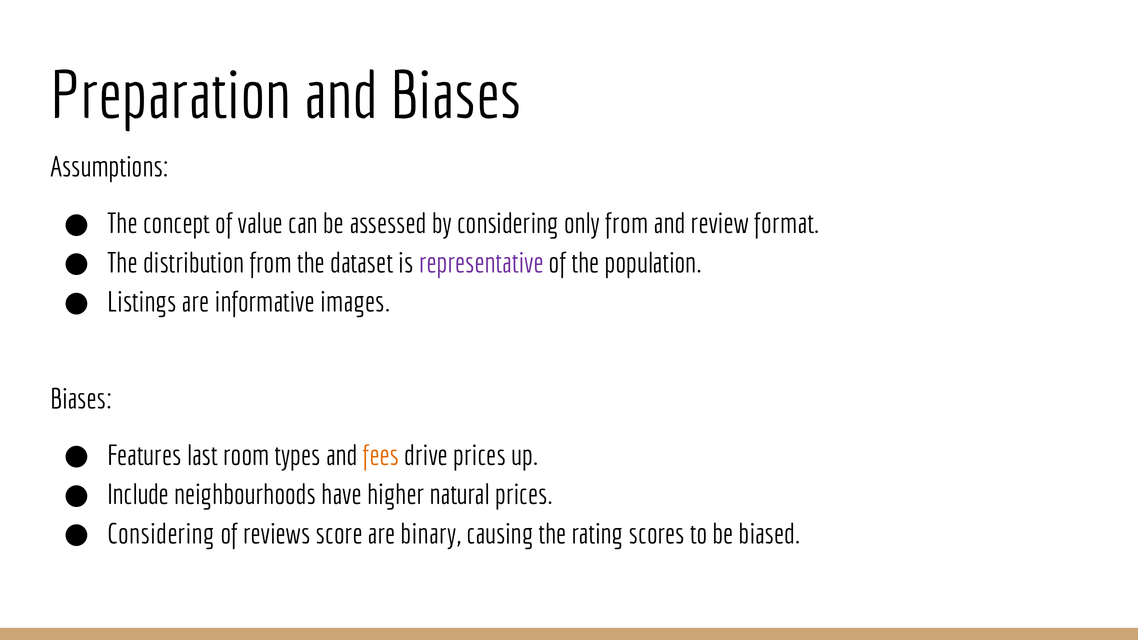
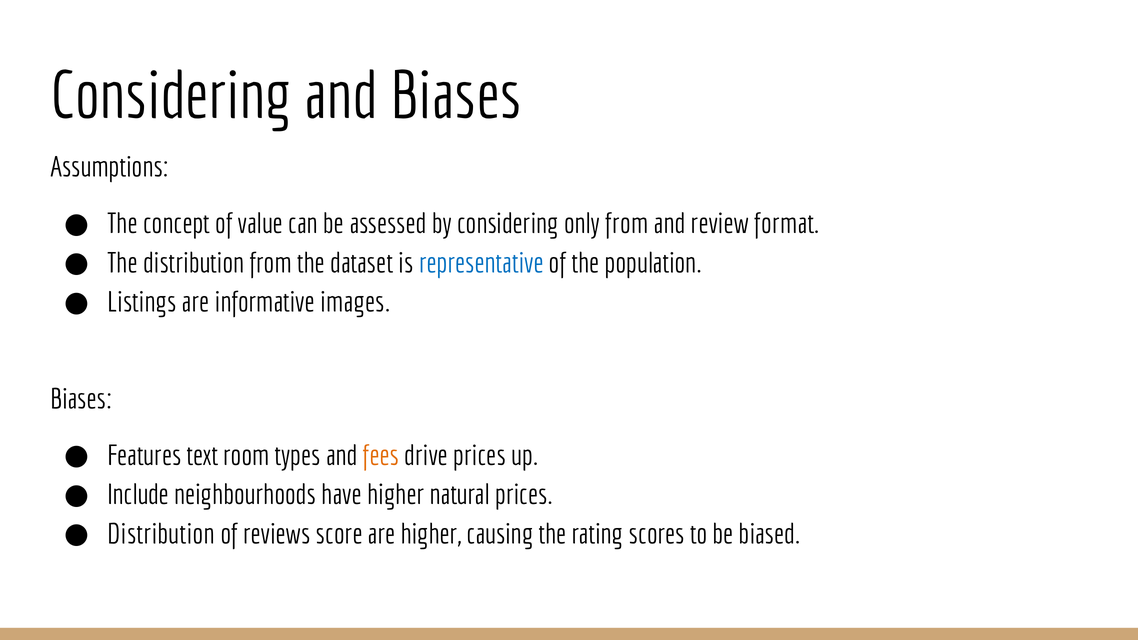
Preparation: Preparation -> Considering (171, 96)
representative colour: purple -> blue (481, 263)
last: last -> text (203, 456)
Considering: Considering -> Distribution (161, 534)
are binary: binary -> higher (431, 534)
